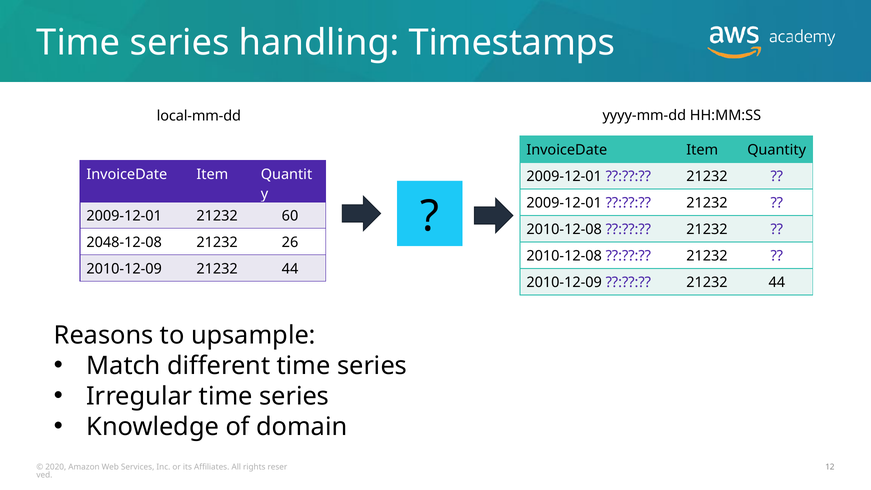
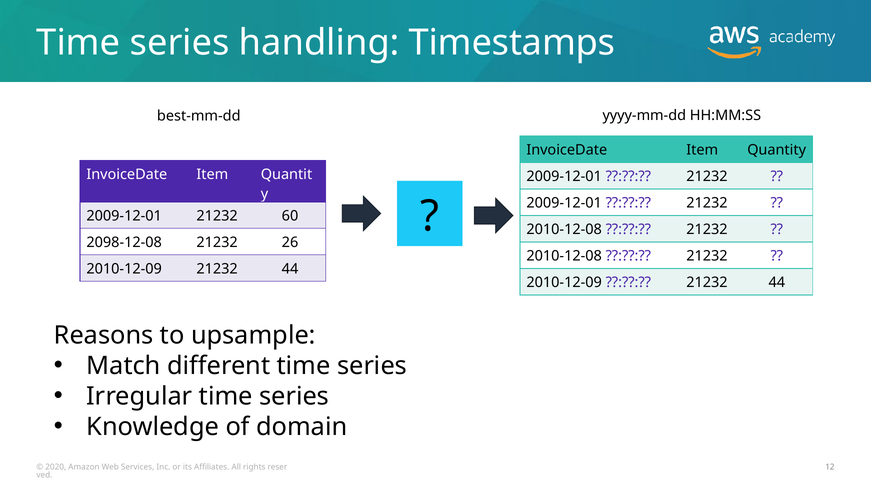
local-mm-dd: local-mm-dd -> best-mm-dd (199, 116)
2048-12-08: 2048-12-08 -> 2098-12-08 (124, 242)
